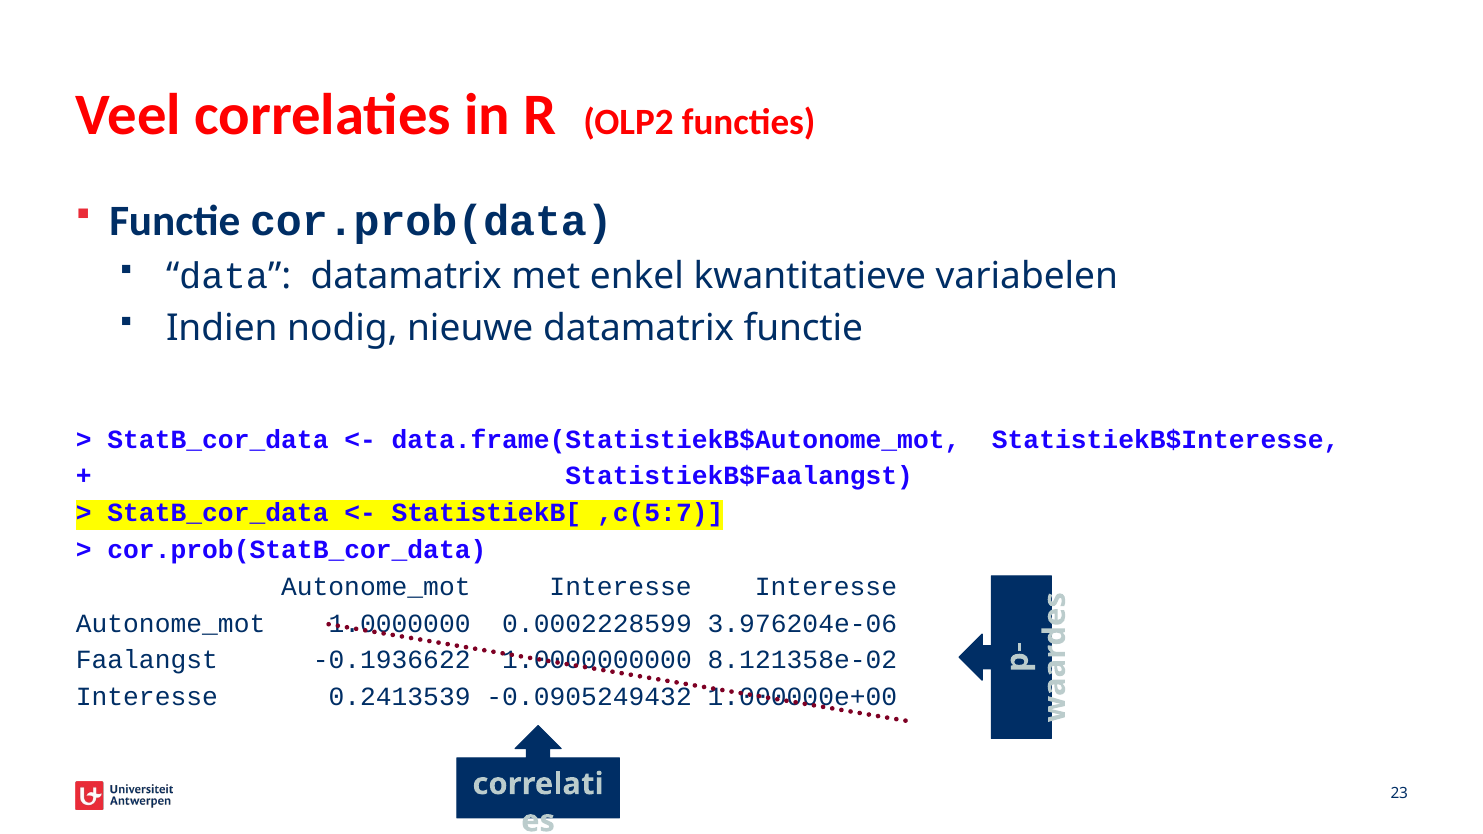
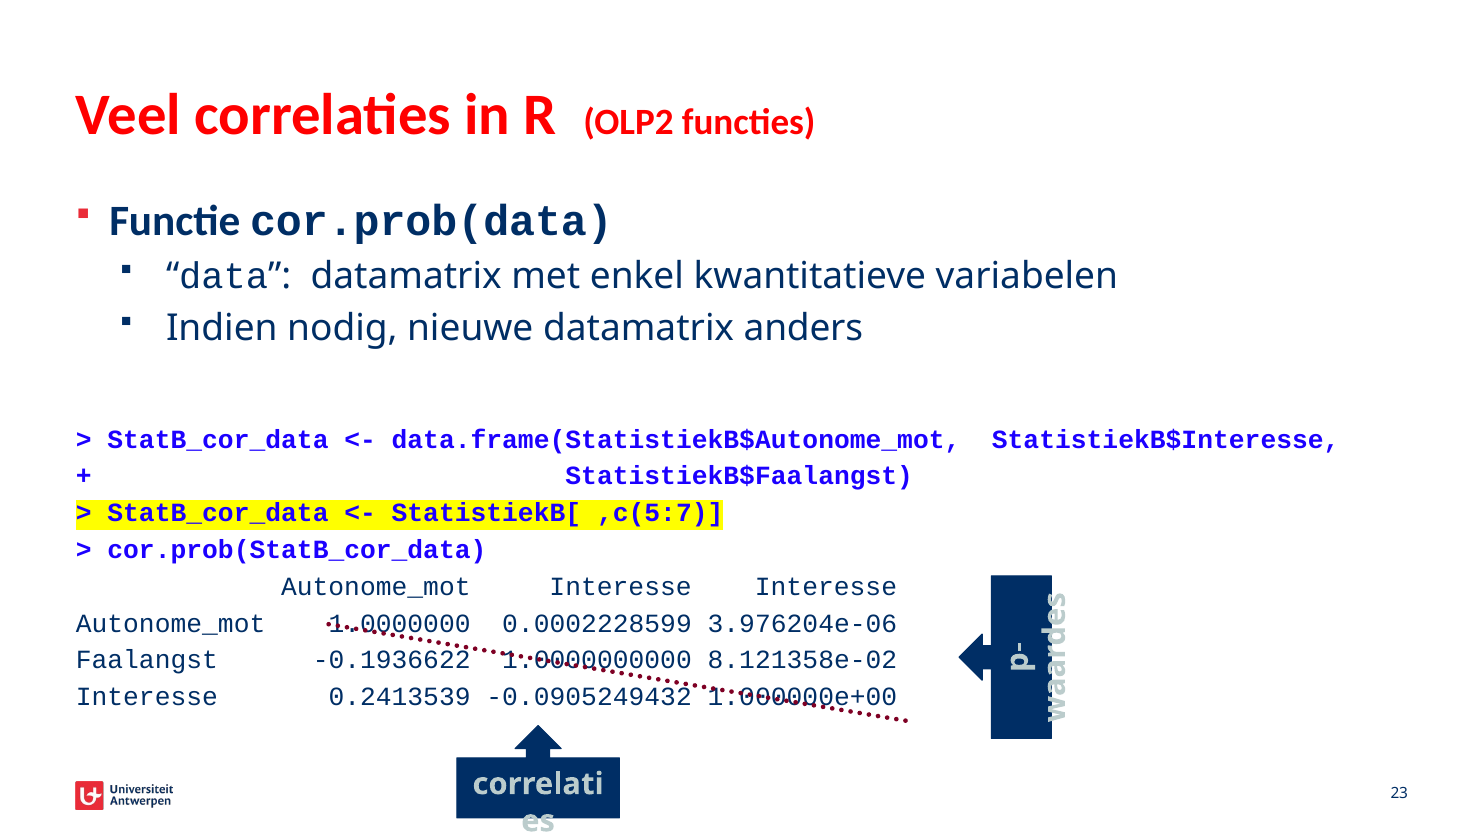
datamatrix functie: functie -> anders (803, 328)
